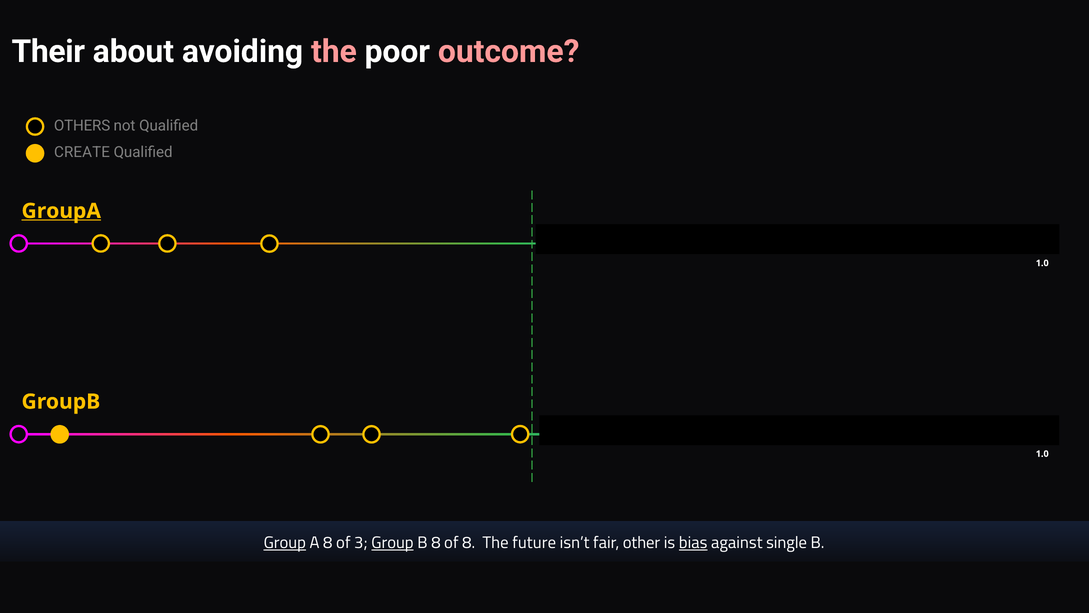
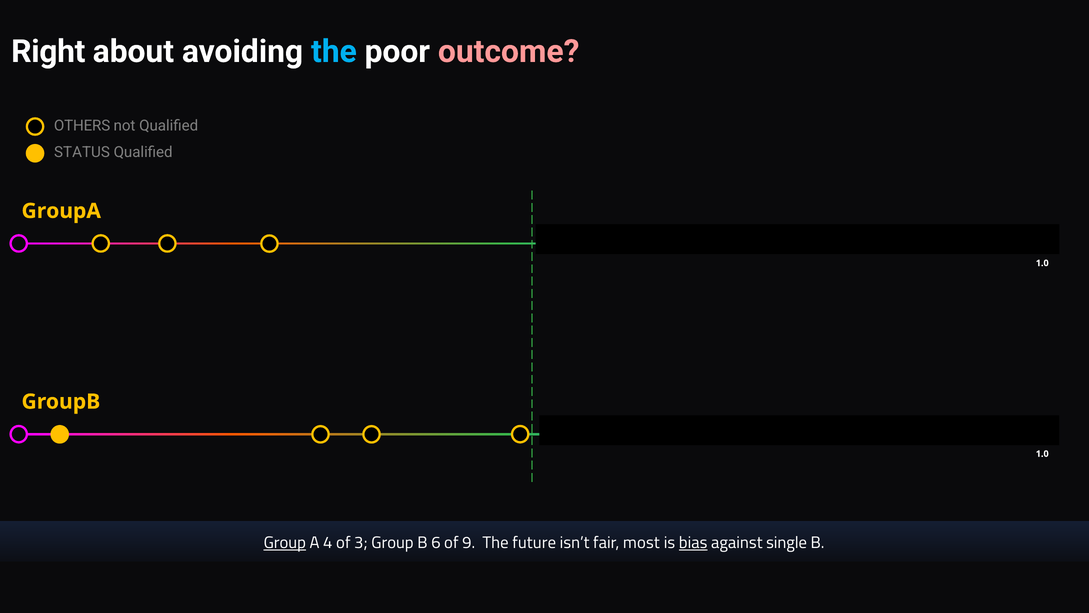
Their: Their -> Right (48, 51)
the colour: pink -> light blue (334, 51)
CREATE: CREATE -> STATUS (82, 152)
GroupA underline: present -> none (61, 211)
A 8: 8 -> 4 (328, 542)
Group underline: present -> none (392, 542)
B 8: 8 -> 6 (436, 542)
of 8: 8 -> 9 (469, 542)
other: other -> most (641, 542)
